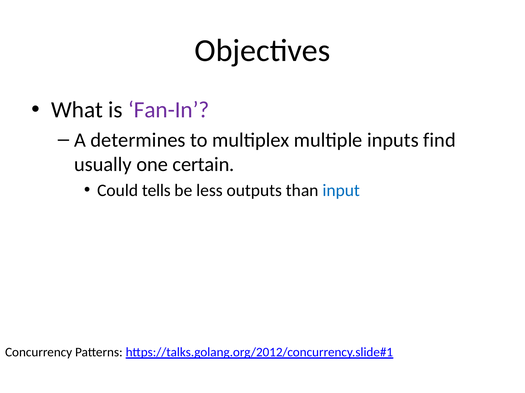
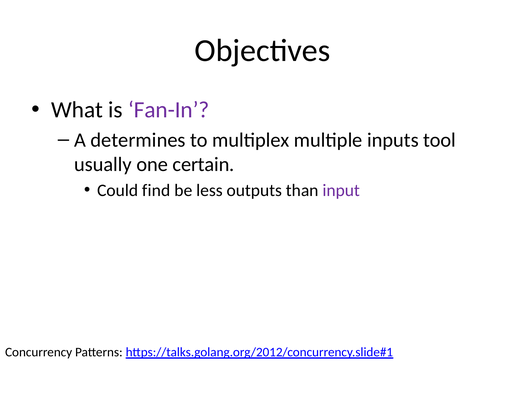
find: find -> tool (440, 140)
tells: tells -> find (156, 191)
input colour: blue -> purple (341, 191)
